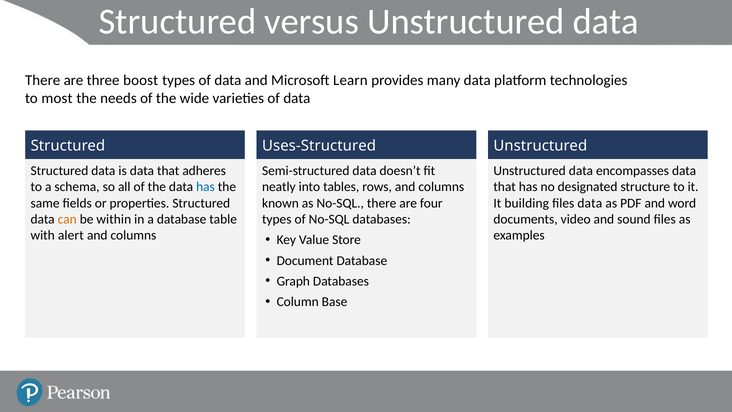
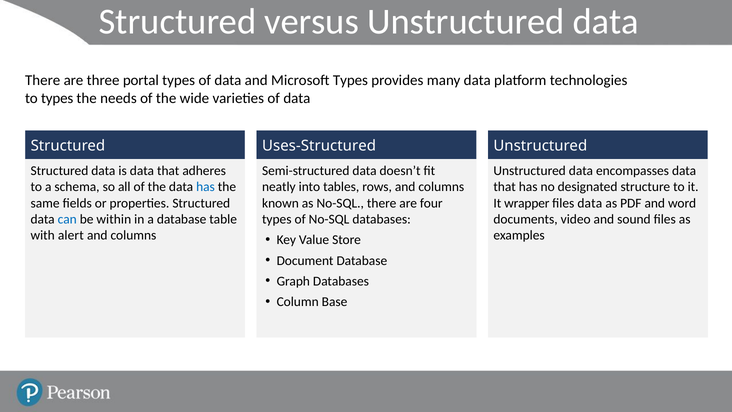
boost: boost -> portal (141, 80)
Microsoft Learn: Learn -> Types (350, 80)
to most: most -> types (57, 98)
building: building -> wrapper (527, 203)
can colour: orange -> blue (67, 219)
